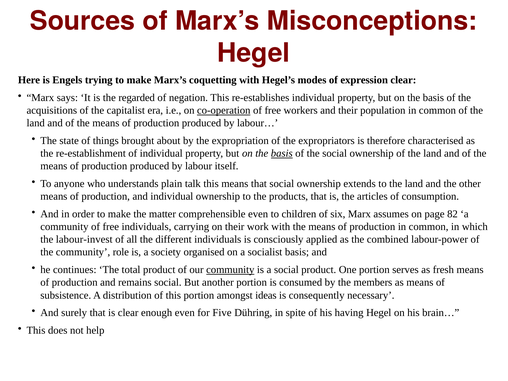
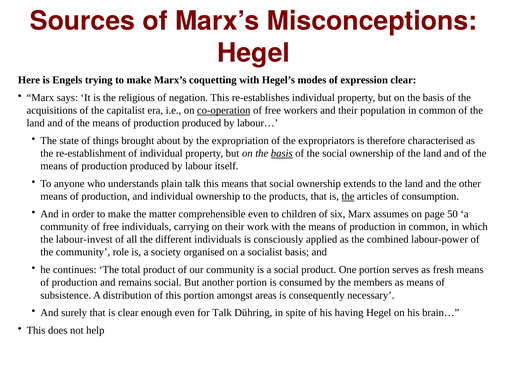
regarded: regarded -> religious (137, 98)
the underline: none -> present (348, 196)
82: 82 -> 50 (452, 214)
community underline: present -> none (230, 270)
ideas: ideas -> areas (266, 295)
for Five: Five -> Talk (222, 313)
